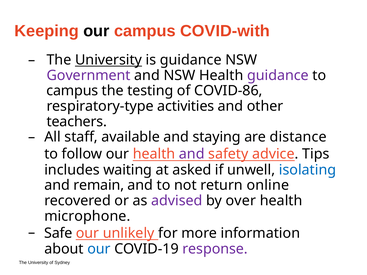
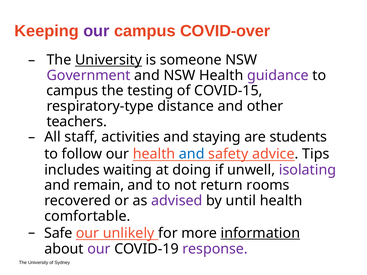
our colour: black -> purple (96, 31)
COVID-with: COVID-with -> COVID-over (225, 31)
is guidance: guidance -> someone (191, 60)
COVID-86: COVID-86 -> COVID-15 (228, 91)
activities: activities -> distance (186, 106)
available: available -> activities (131, 137)
distance: distance -> students (298, 137)
and colour: purple -> blue (192, 154)
asked: asked -> doing (192, 170)
isolating colour: blue -> purple (308, 170)
online: online -> rooms (268, 185)
over: over -> until (241, 201)
microphone: microphone -> comfortable (87, 216)
information underline: none -> present (260, 233)
our colour: blue -> purple (99, 249)
